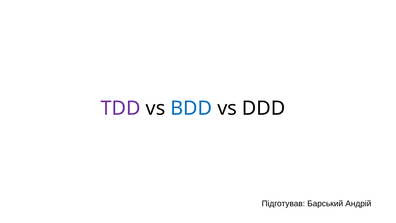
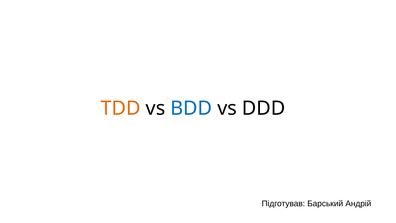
TDD colour: purple -> orange (121, 108)
